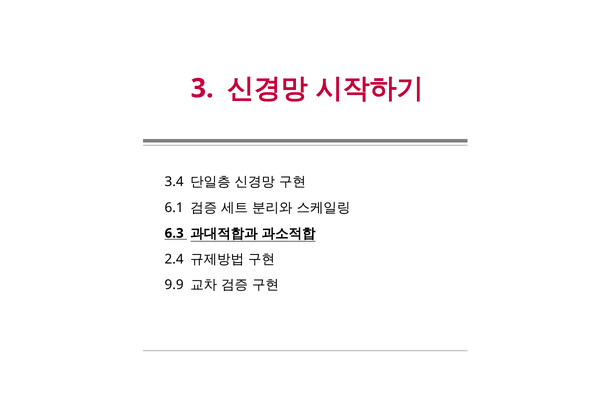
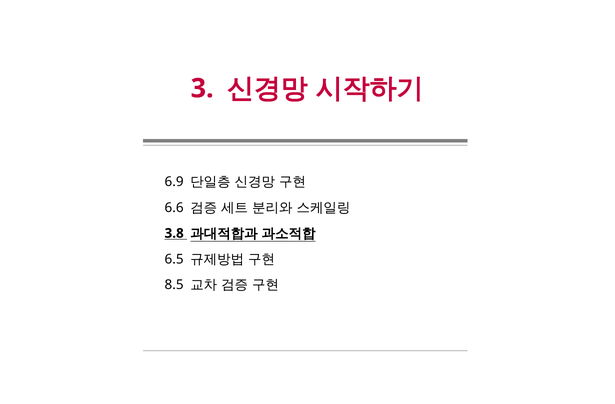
3.4: 3.4 -> 6.9 (174, 182)
6.1: 6.1 -> 6.6 (174, 208)
6.3: 6.3 -> 3.8 (174, 233)
2.4: 2.4 -> 6.5 (174, 259)
9.9: 9.9 -> 8.5 (174, 285)
